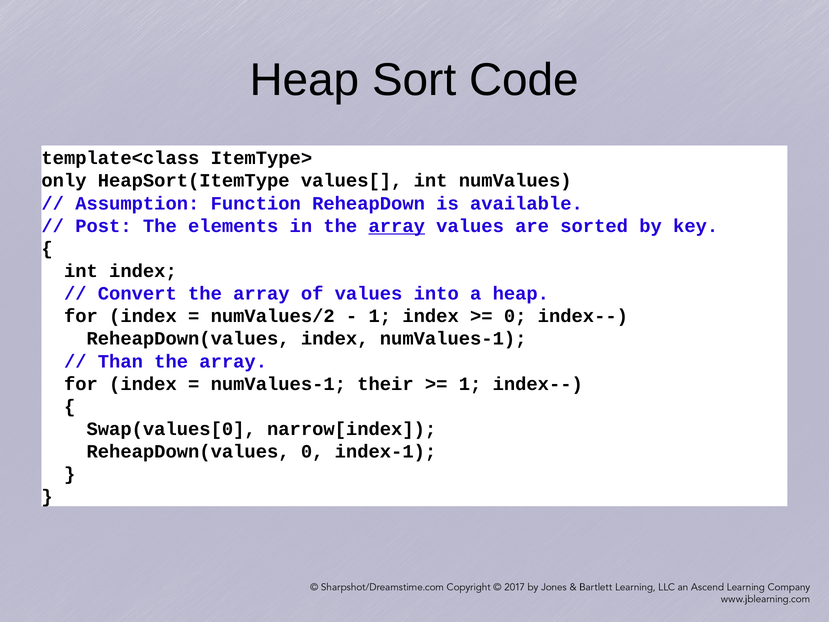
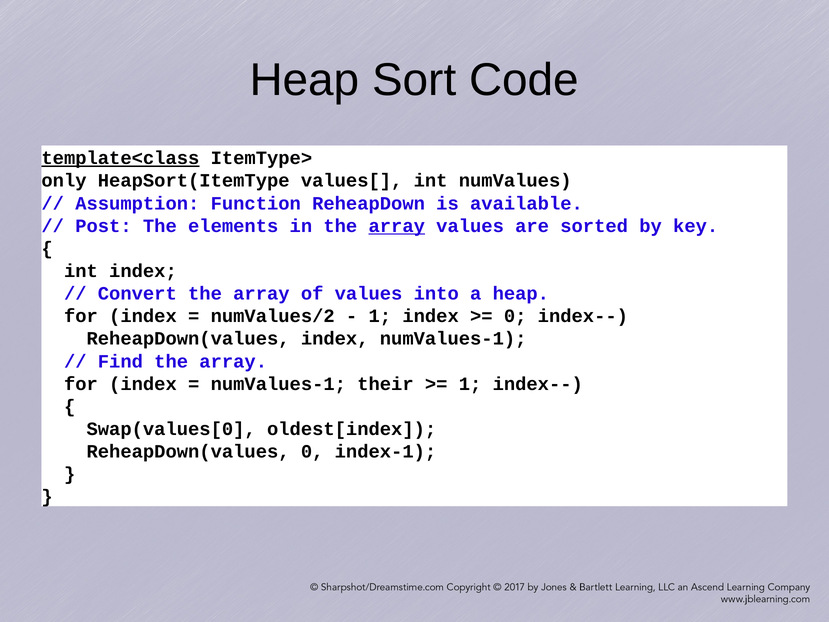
template<class underline: none -> present (120, 158)
Than: Than -> Find (120, 361)
narrow[index: narrow[index -> oldest[index (352, 429)
